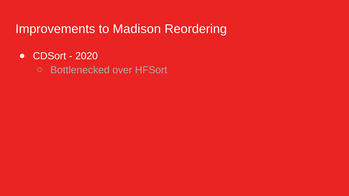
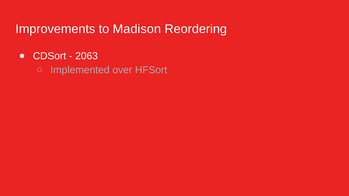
2020: 2020 -> 2063 (87, 56)
Bottlenecked: Bottlenecked -> Implemented (80, 70)
